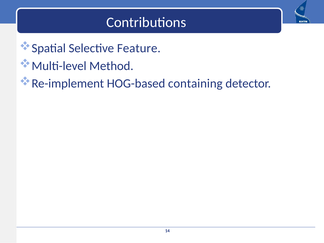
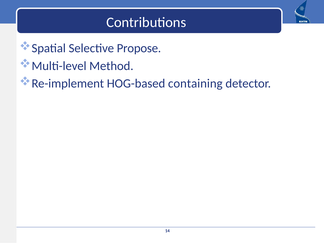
Feature: Feature -> Propose (139, 48)
